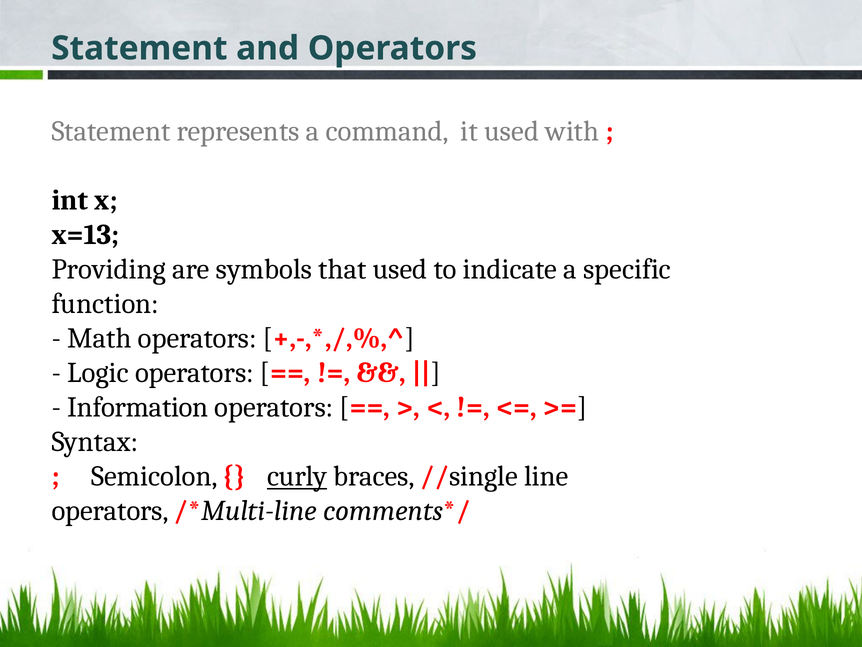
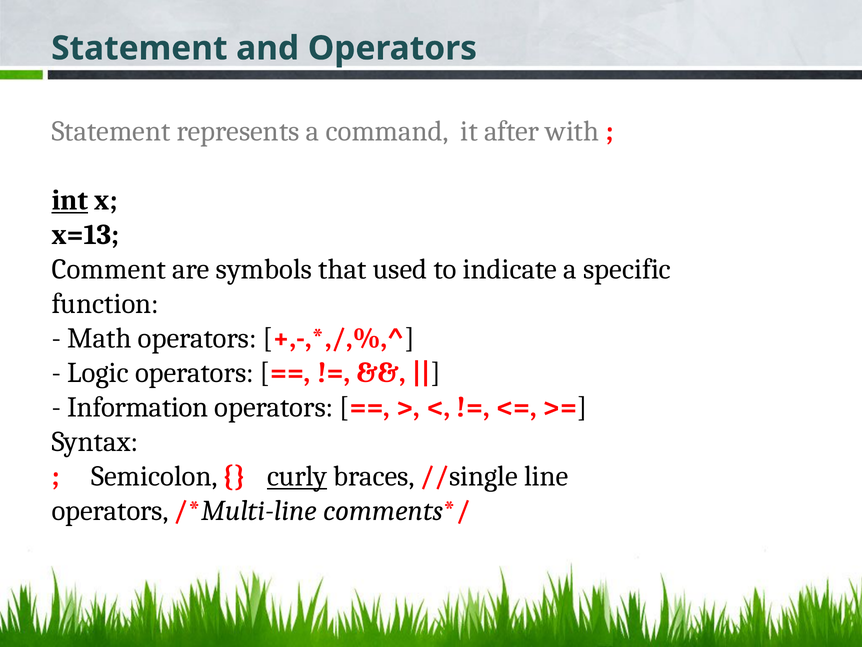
it used: used -> after (512, 131)
int underline: none -> present (70, 200)
Providing: Providing -> Comment (109, 269)
